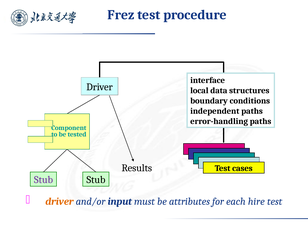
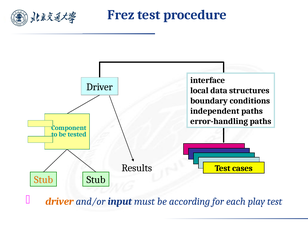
Stub colour: purple -> orange (43, 180)
attributes: attributes -> according (190, 202)
hire: hire -> play (256, 202)
